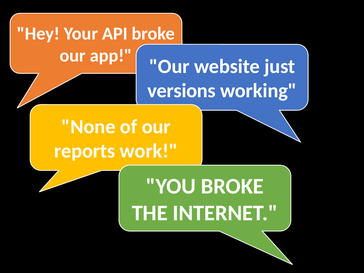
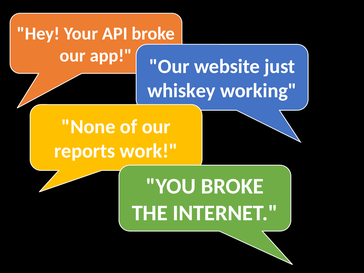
versions: versions -> whiskey (181, 91)
